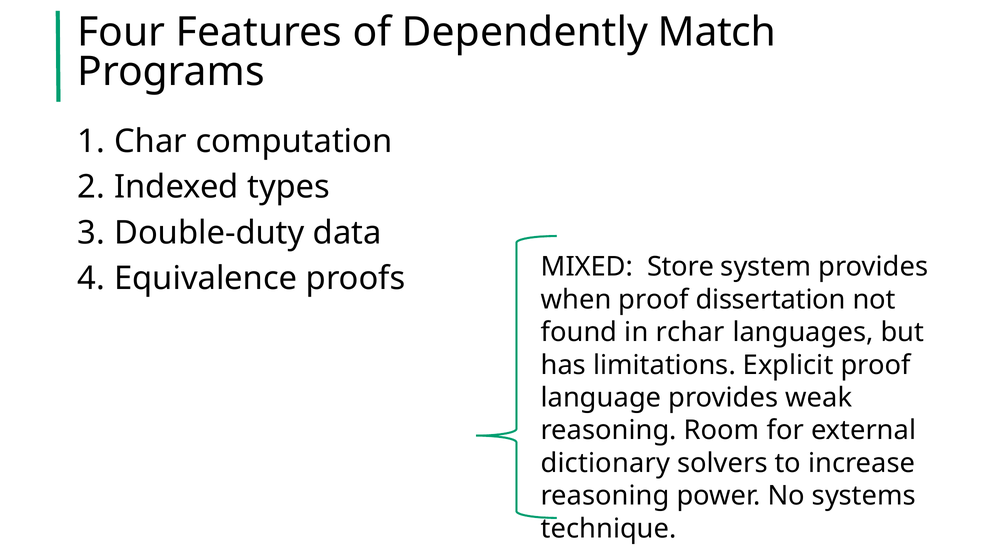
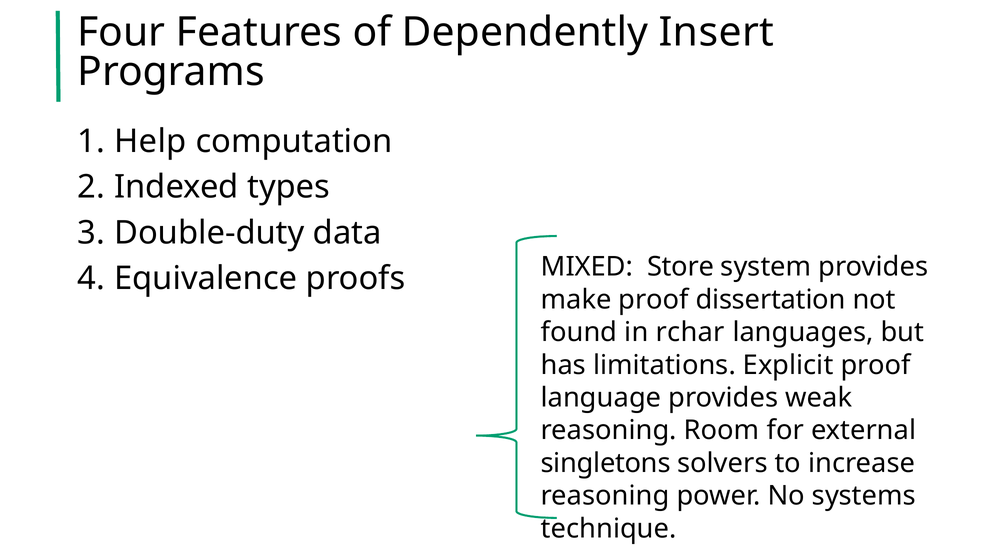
Match: Match -> Insert (716, 32)
Char: Char -> Help (150, 142)
when: when -> make (576, 300)
dictionary: dictionary -> singletons (606, 464)
